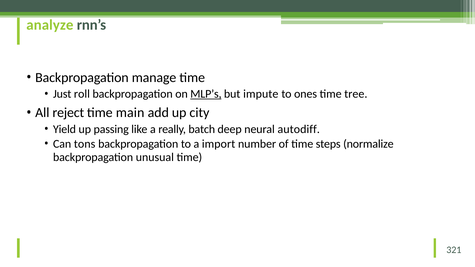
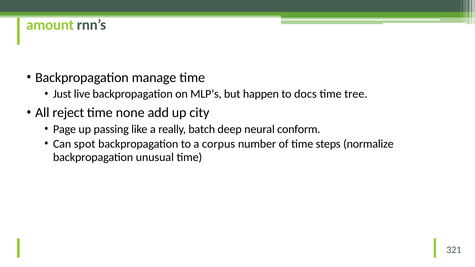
analyze: analyze -> amount (50, 25)
roll: roll -> live (82, 94)
MLP’s underline: present -> none (206, 94)
impute: impute -> happen (261, 94)
ones: ones -> docs (305, 94)
main: main -> none (130, 113)
Yield: Yield -> Page (64, 129)
autodiff: autodiff -> conform (299, 129)
tons: tons -> spot (85, 144)
import: import -> corpus (219, 144)
